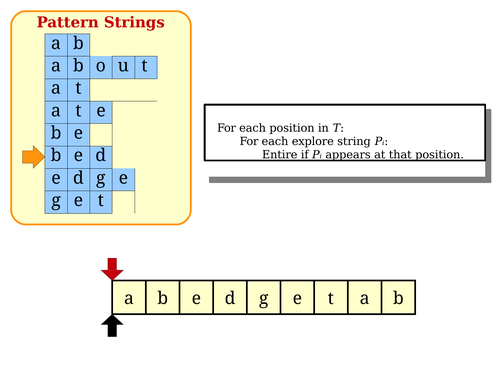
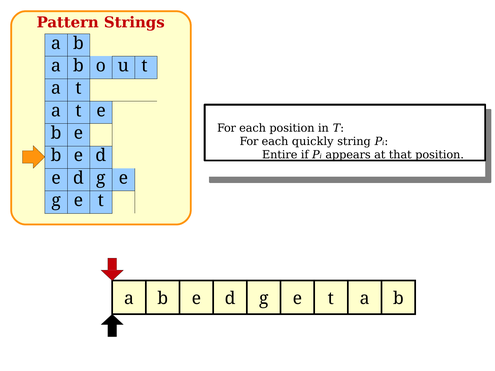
explore: explore -> quickly (313, 141)
